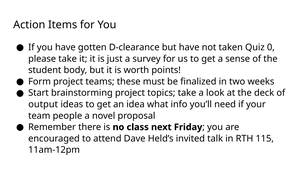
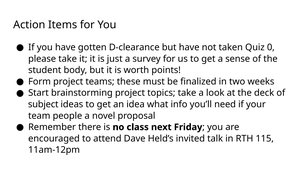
output: output -> subject (43, 104)
